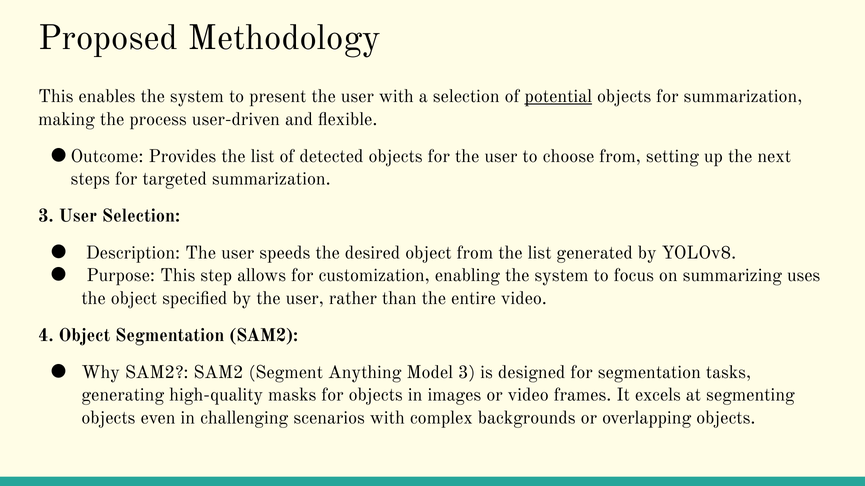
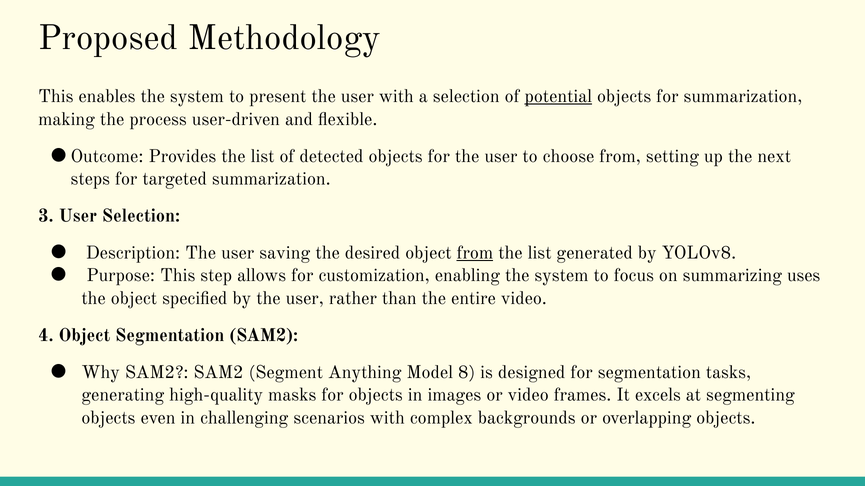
speeds: speeds -> saving (285, 253)
from underline: none -> present (475, 253)
Model 3: 3 -> 8 (467, 373)
